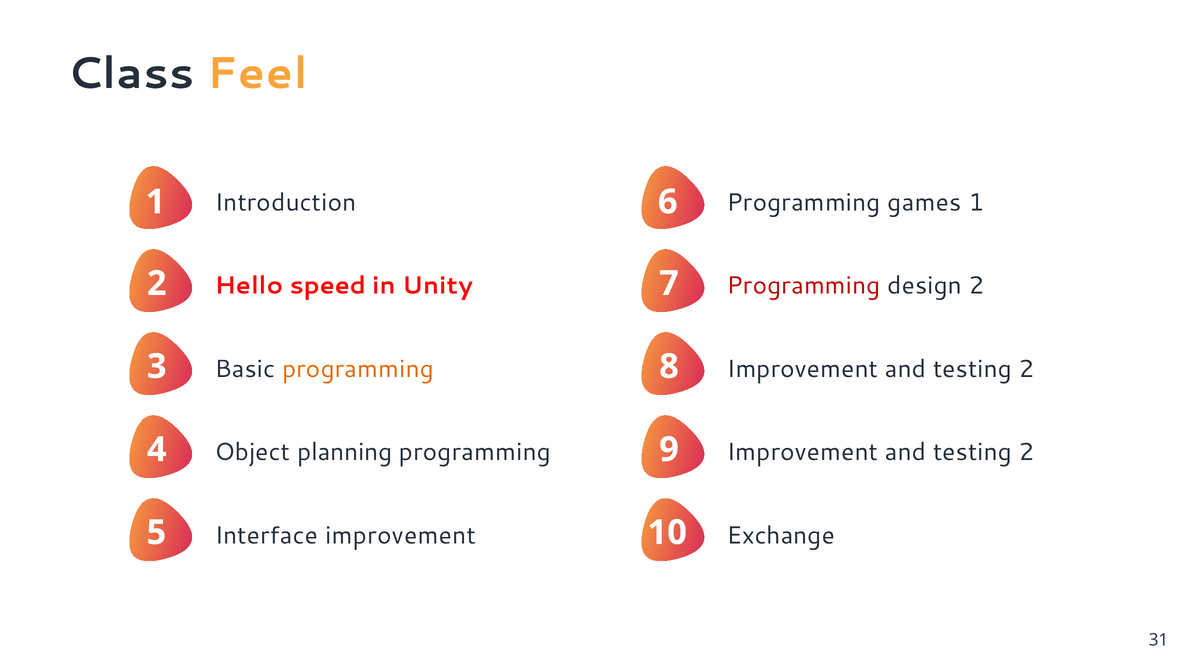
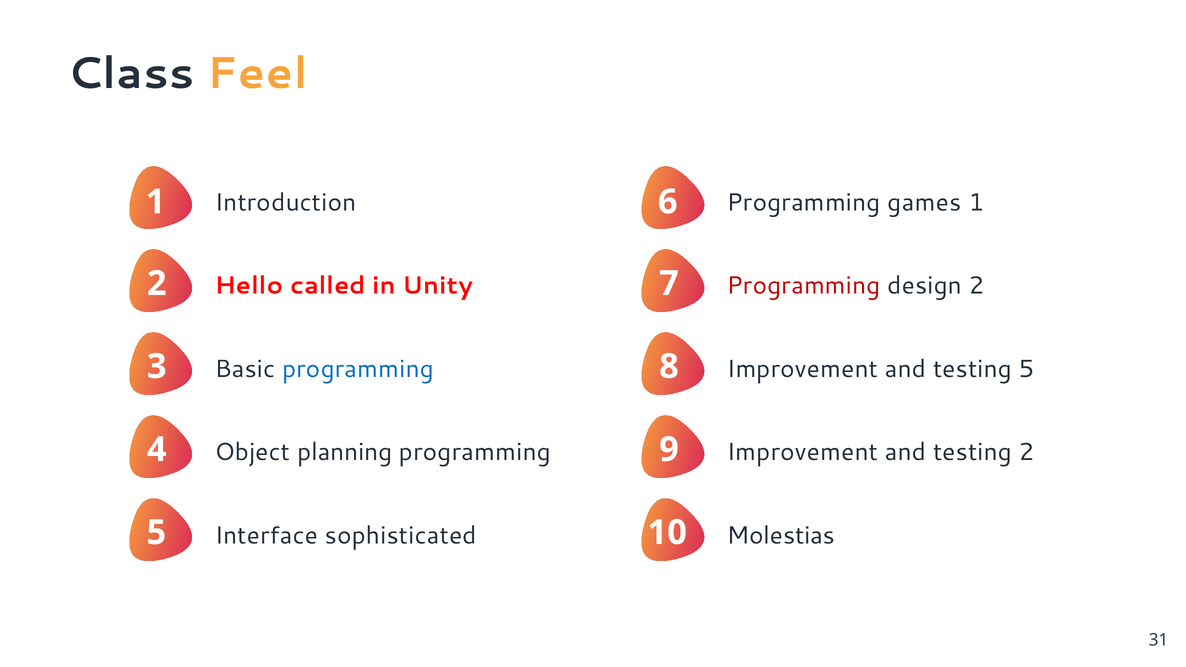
speed: speed -> called (328, 286)
programming colour: orange -> blue (358, 369)
2: 2 -> 5 (1027, 369)
Interface improvement: improvement -> sophisticated (401, 536)
Exchange: Exchange -> Molestias (781, 536)
